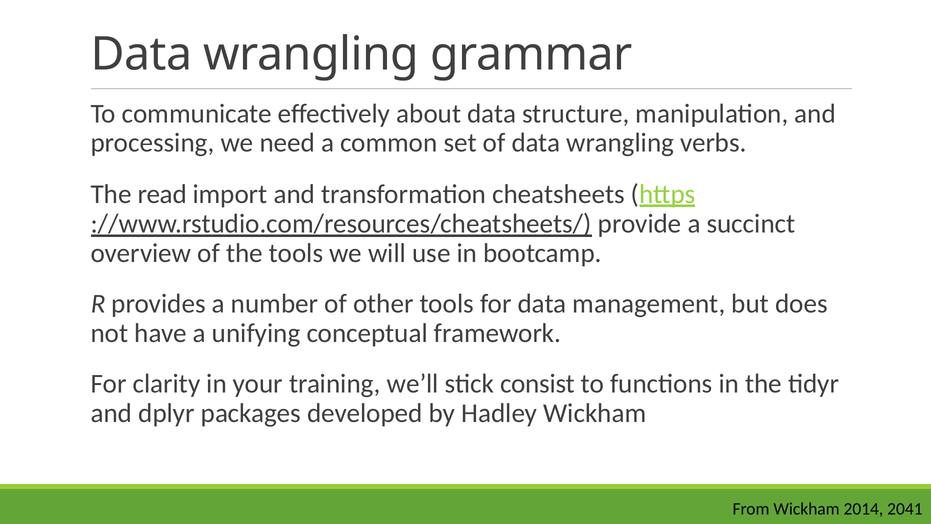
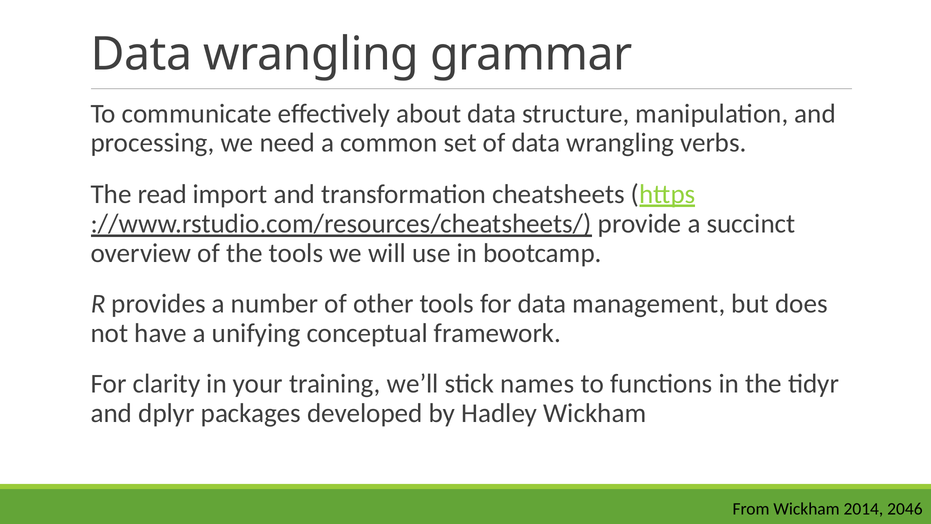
consist: consist -> names (537, 384)
2041: 2041 -> 2046 (905, 509)
